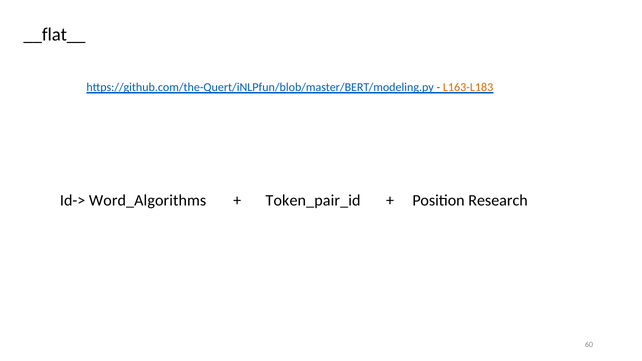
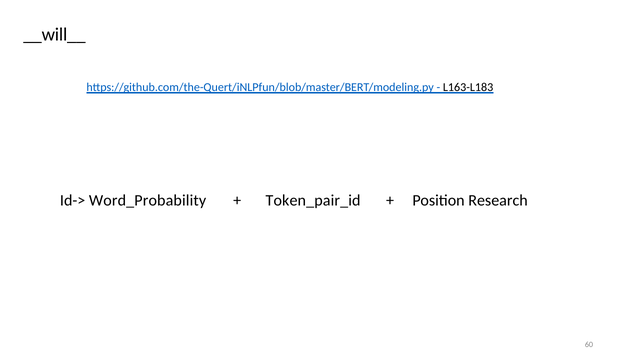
__flat__: __flat__ -> __will__ (54, 34)
L163-L183 colour: orange -> black (468, 87)
Word_Algorithms: Word_Algorithms -> Word_Probability (148, 200)
